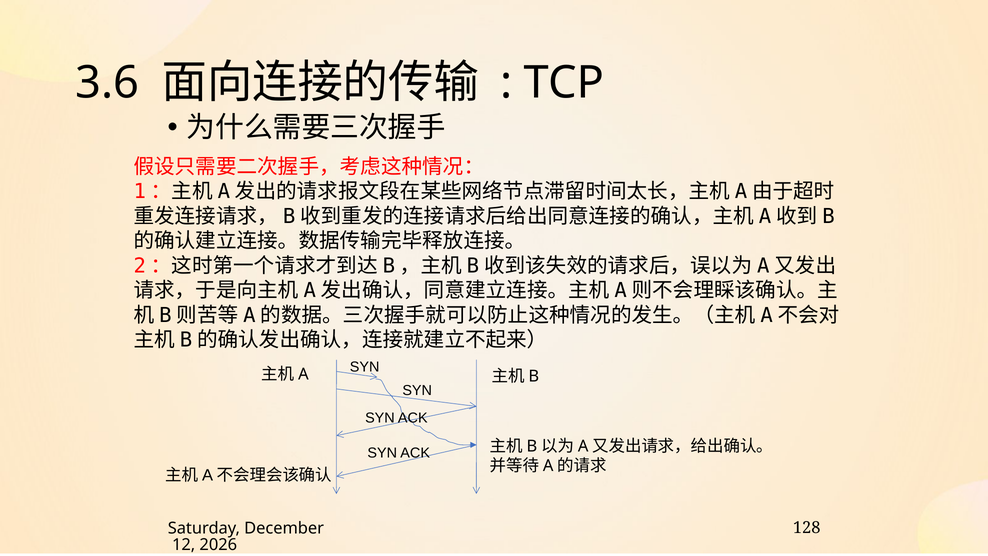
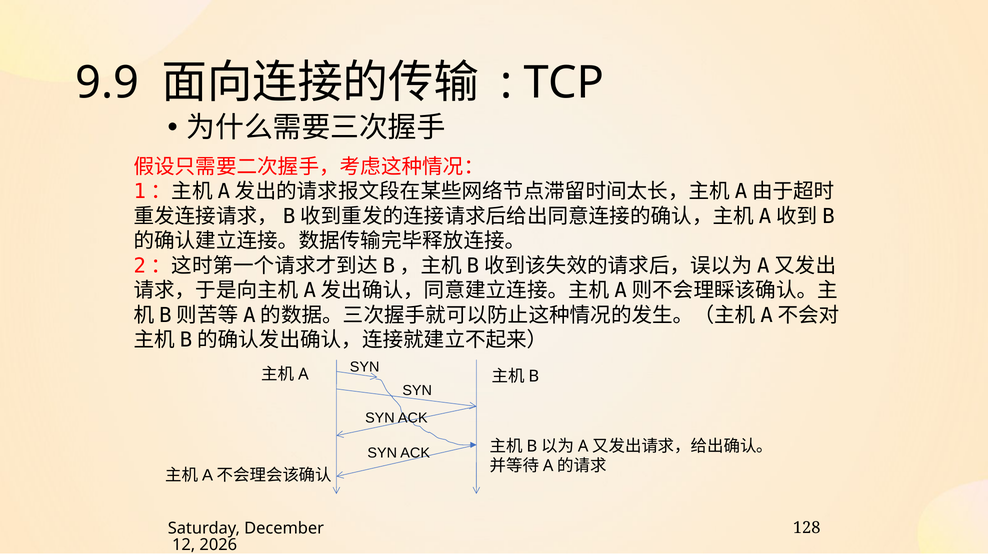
3.6: 3.6 -> 9.9 (107, 83)
